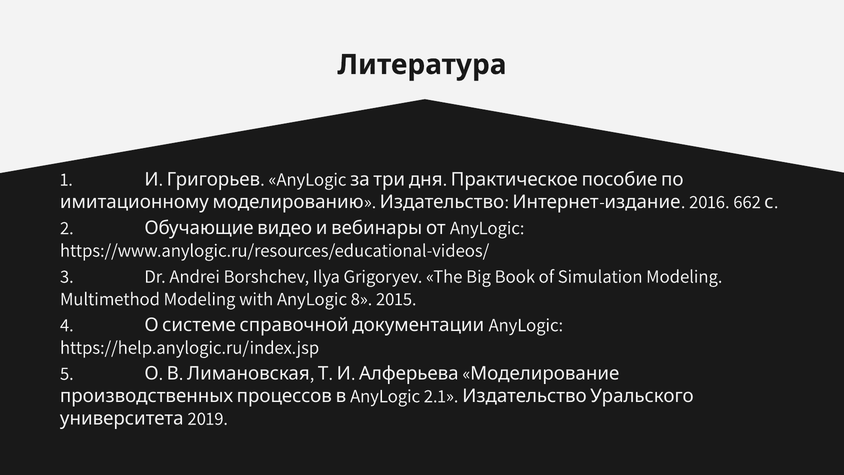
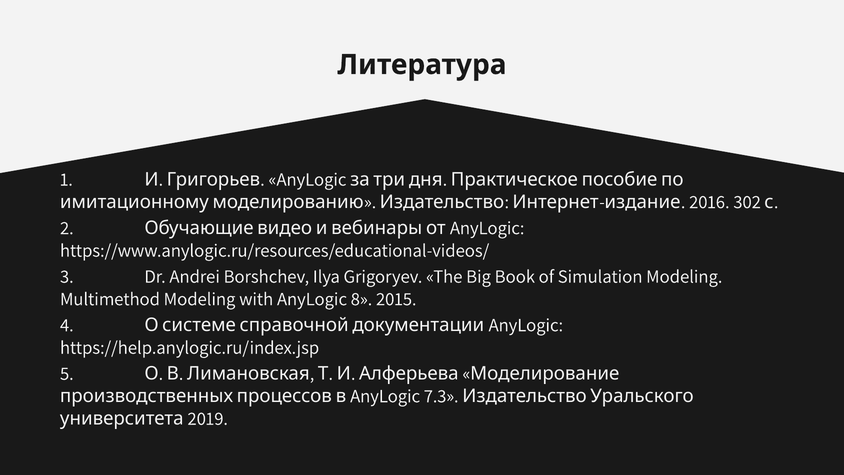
662: 662 -> 302 (747, 202)
2.1: 2.1 -> 7.3 (441, 396)
